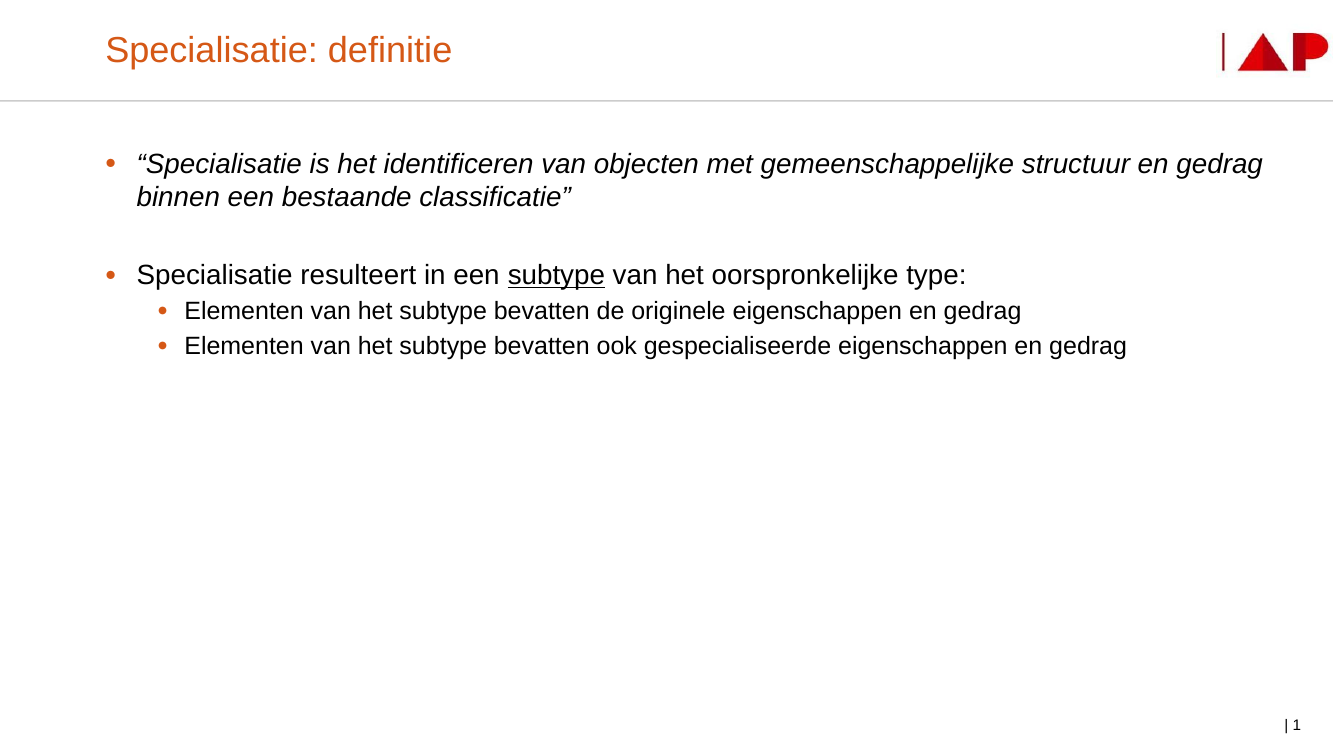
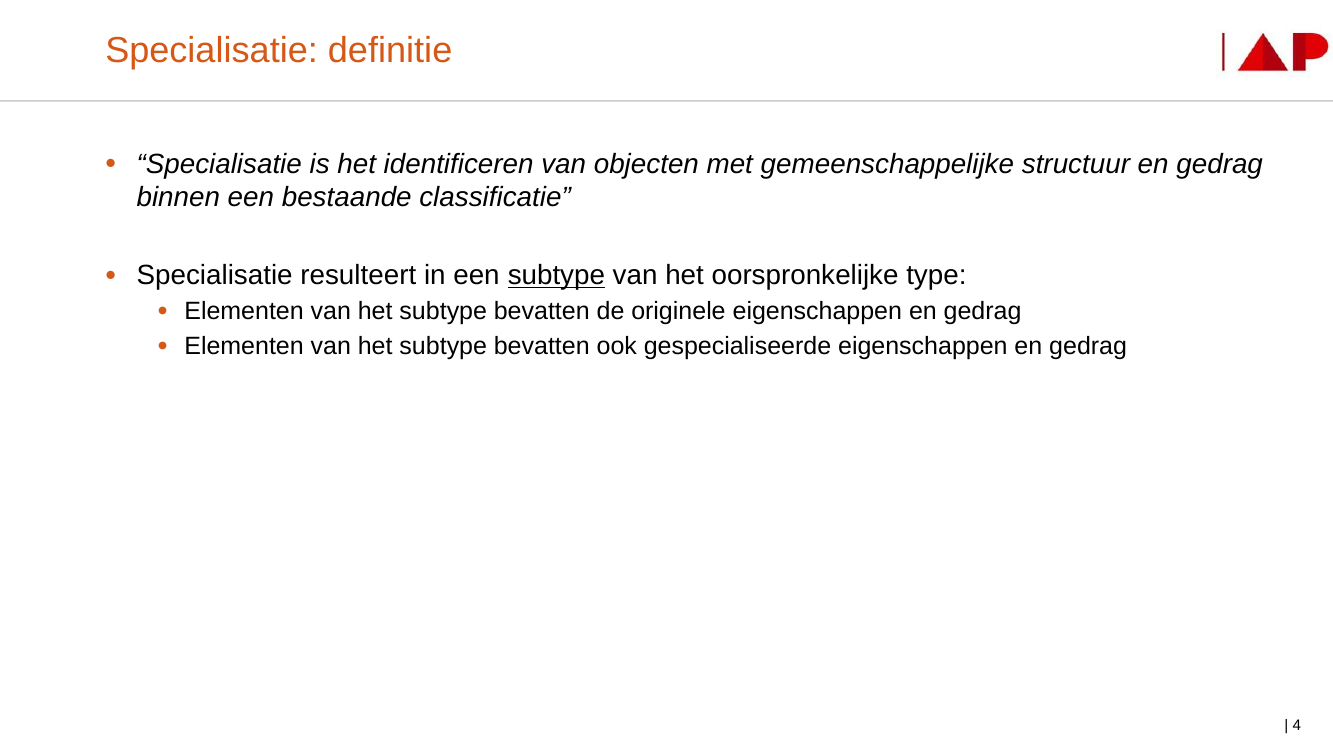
1: 1 -> 4 (1297, 726)
